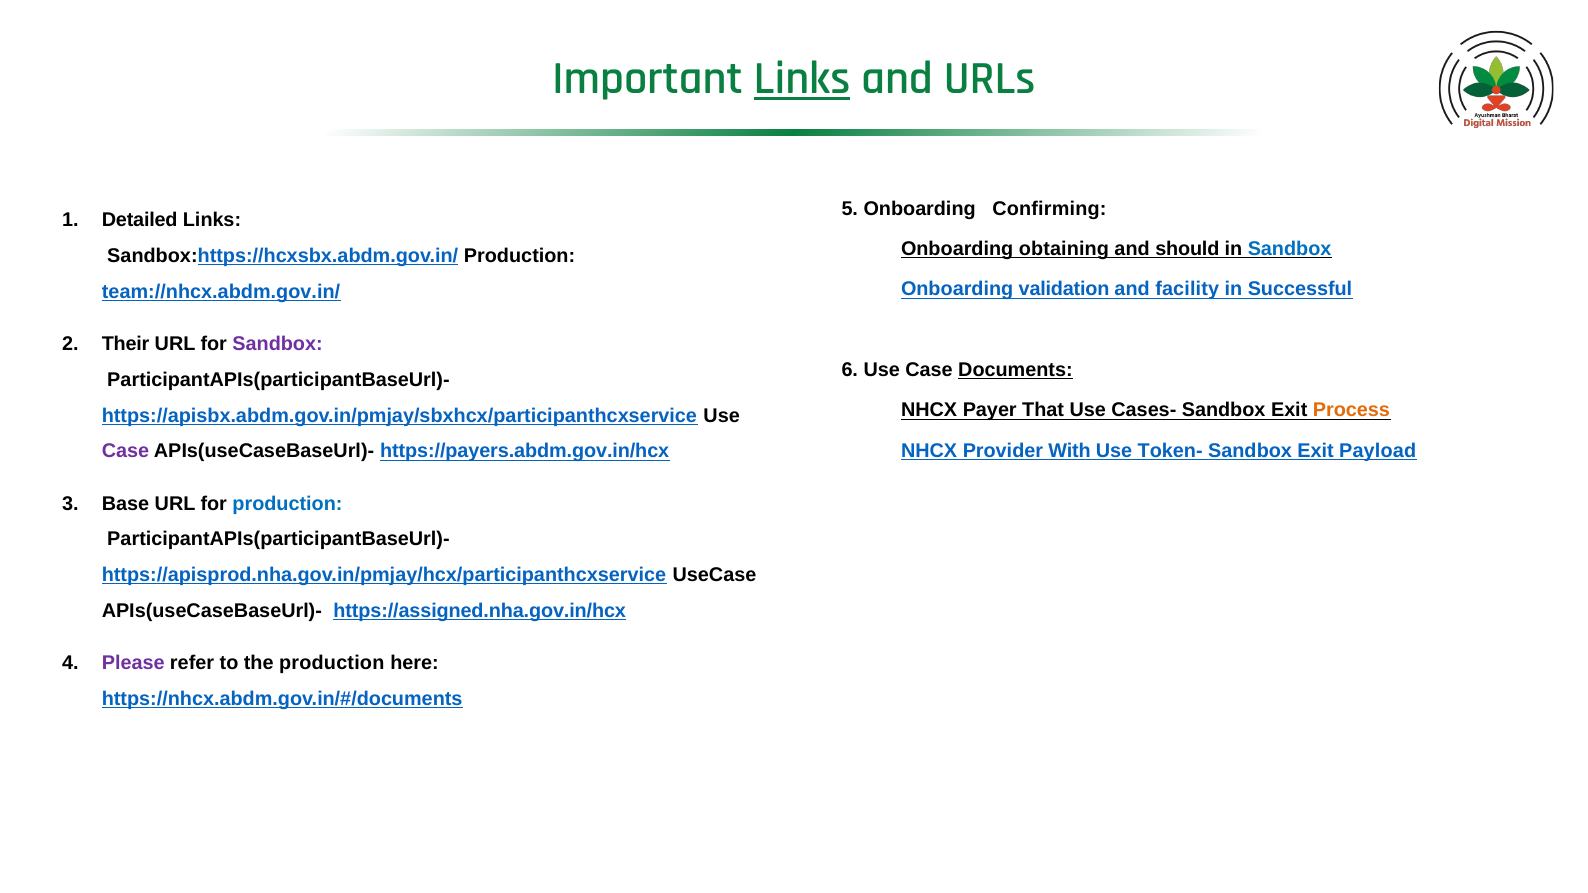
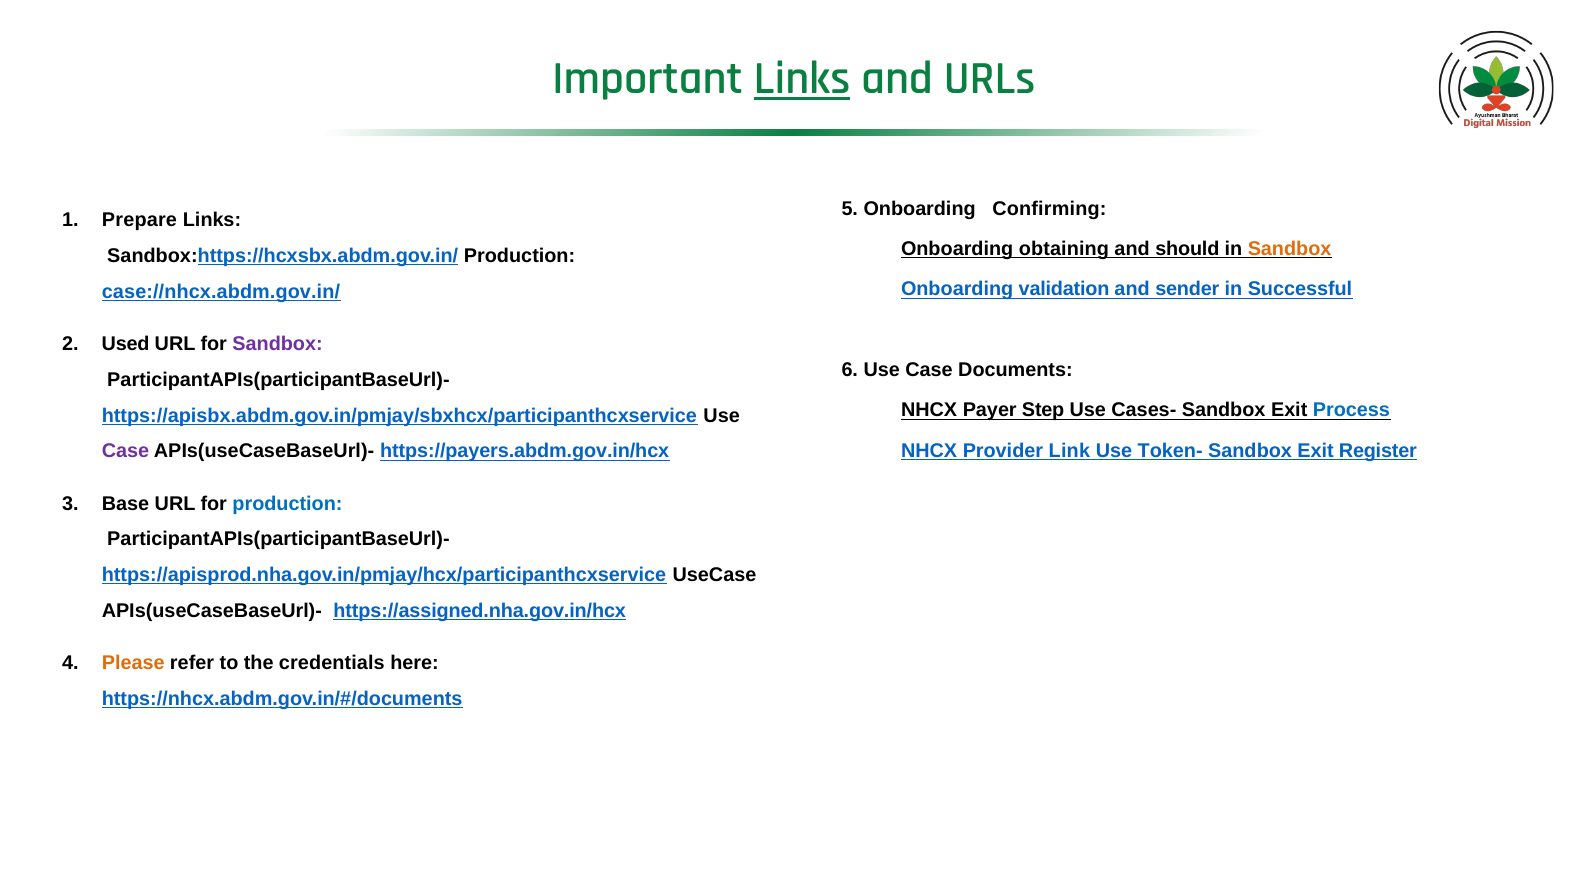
Detailed: Detailed -> Prepare (139, 220)
Sandbox colour: blue -> orange (1290, 249)
facility: facility -> sender (1187, 289)
team://nhcx.abdm.gov.in/: team://nhcx.abdm.gov.in/ -> case://nhcx.abdm.gov.in/ (221, 292)
Their: Their -> Used (126, 344)
Documents underline: present -> none (1015, 370)
That: That -> Step (1043, 410)
Process colour: orange -> blue (1351, 410)
With: With -> Link (1069, 451)
Payload: Payload -> Register (1378, 451)
Please colour: purple -> orange (133, 663)
the production: production -> credentials (332, 663)
